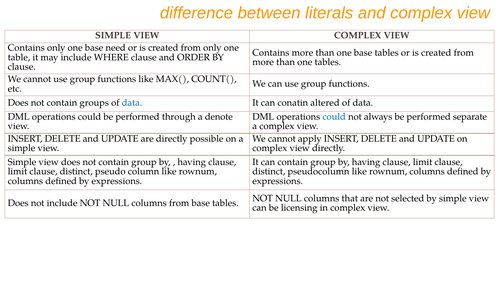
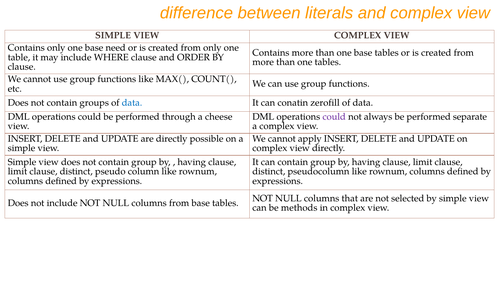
altered: altered -> zerofill (325, 103)
denote: denote -> cheese (219, 117)
could colour: blue -> purple (334, 117)
licensing: licensing -> methods (299, 207)
